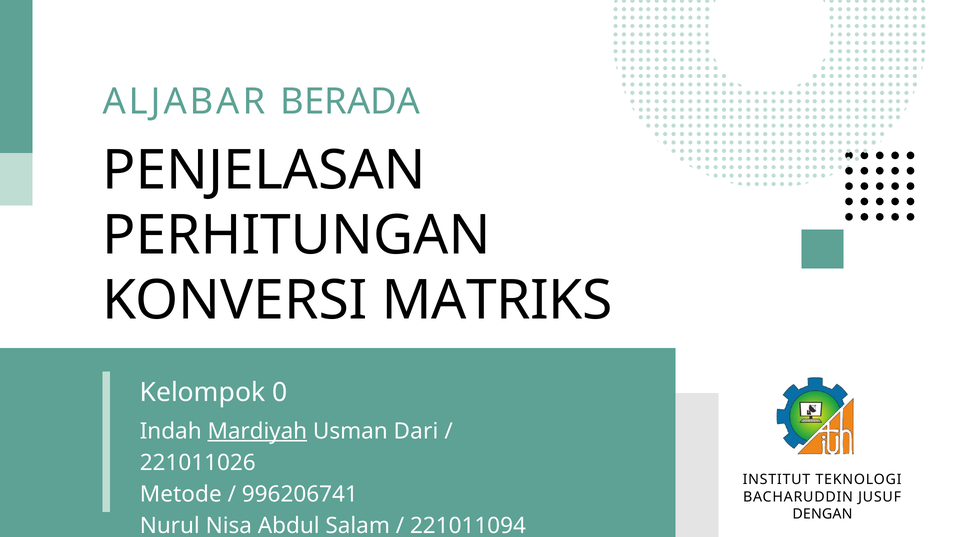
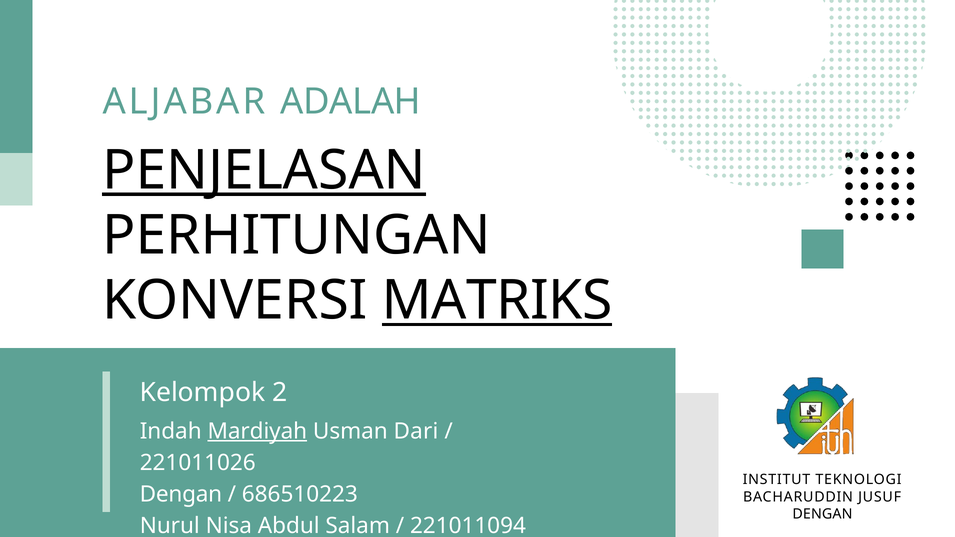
BERADA: BERADA -> ADALAH (351, 102)
PENJELASAN underline: none -> present (264, 170)
MATRIKS underline: none -> present (497, 301)
0: 0 -> 2 (280, 393)
Metode: Metode -> Dengan (181, 494)
996206741: 996206741 -> 686510223 (300, 494)
